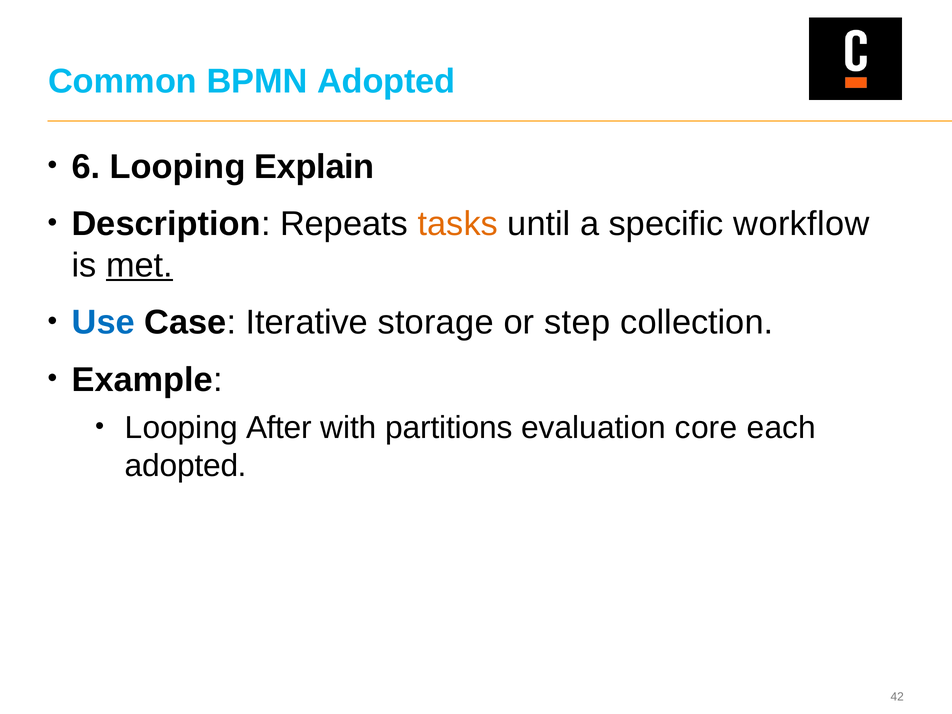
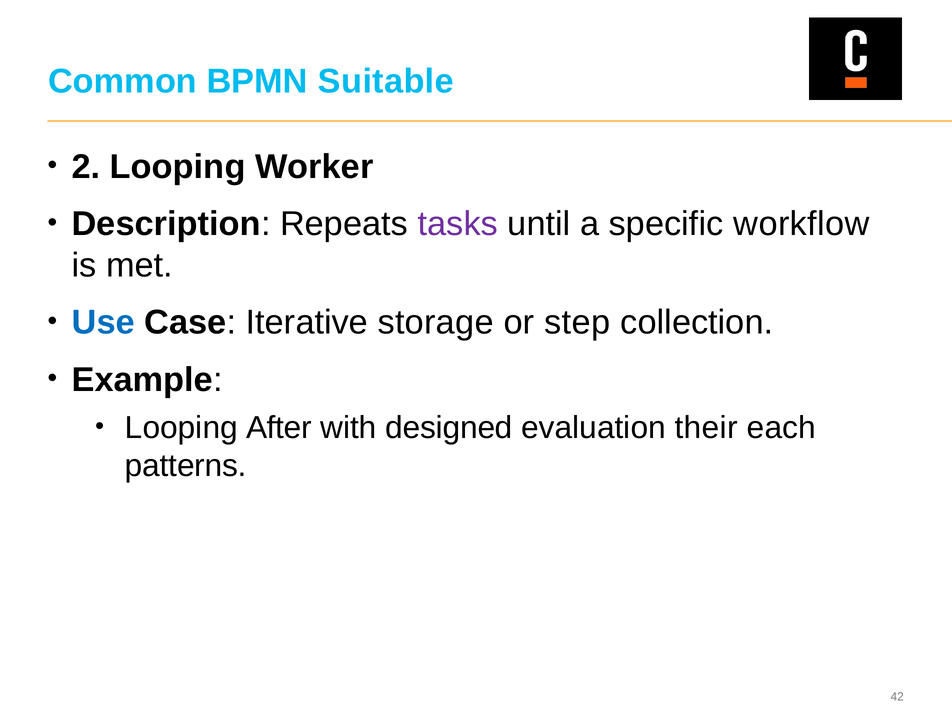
BPMN Adopted: Adopted -> Suitable (386, 81)
6: 6 -> 2 (86, 167)
Explain: Explain -> Worker (314, 167)
tasks colour: orange -> purple (458, 224)
met underline: present -> none (139, 265)
partitions: partitions -> designed (449, 428)
core: core -> their (706, 428)
adopted: adopted -> patterns (186, 466)
